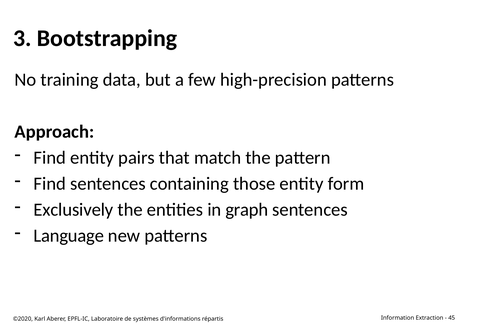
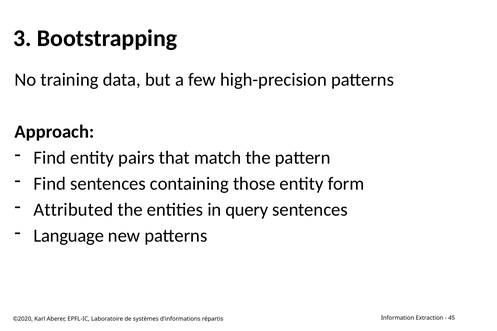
Exclusively: Exclusively -> Attributed (73, 210)
graph: graph -> query (247, 210)
